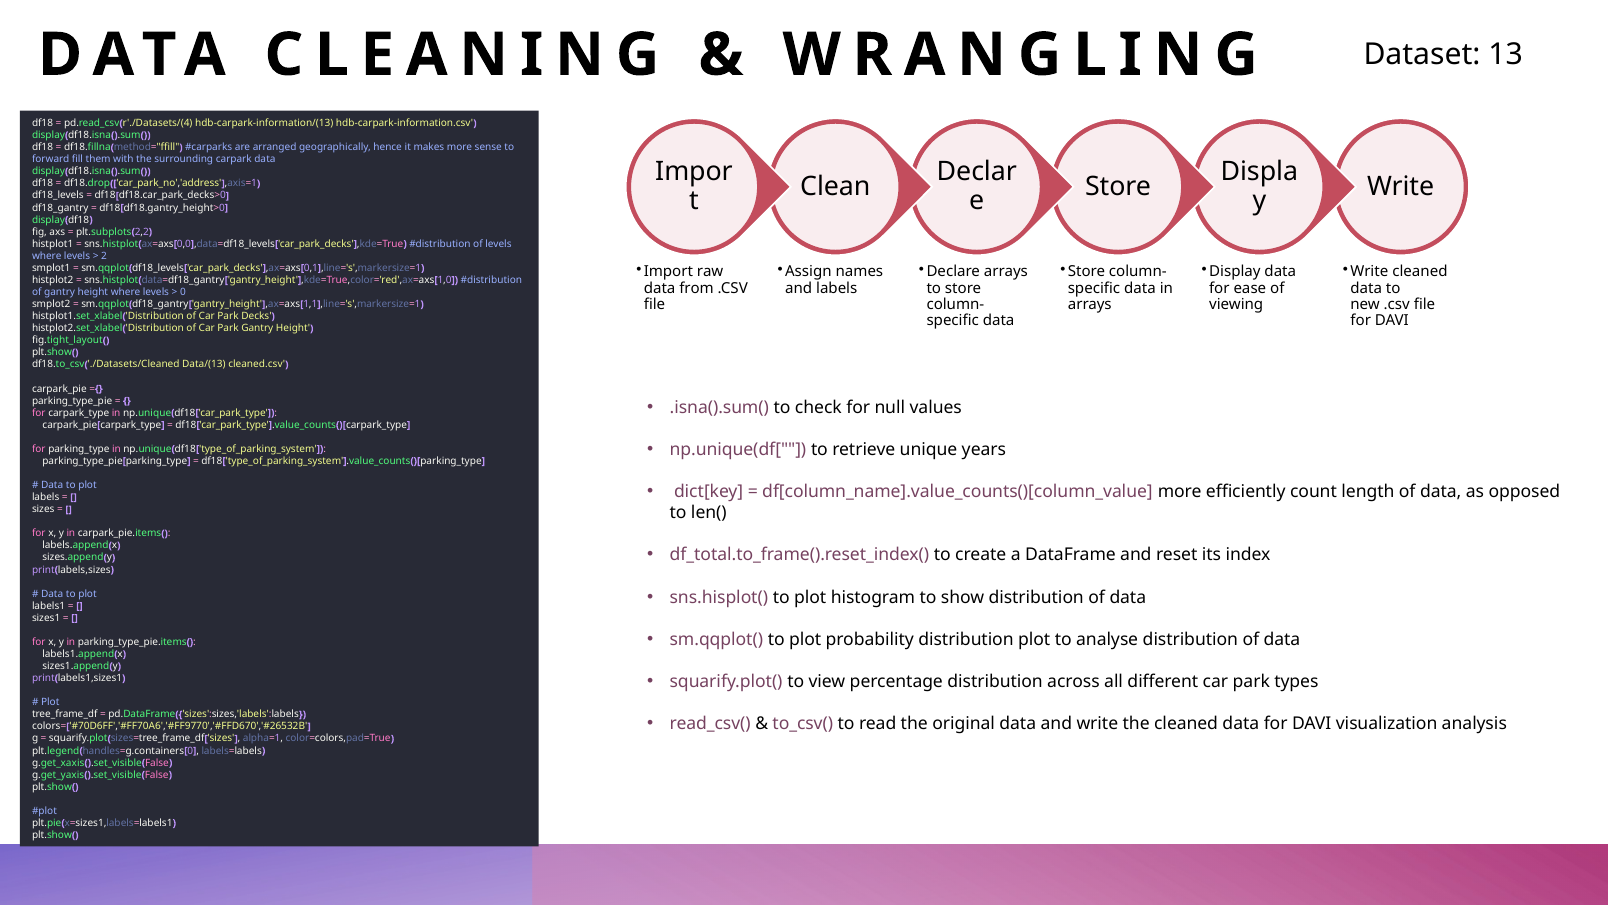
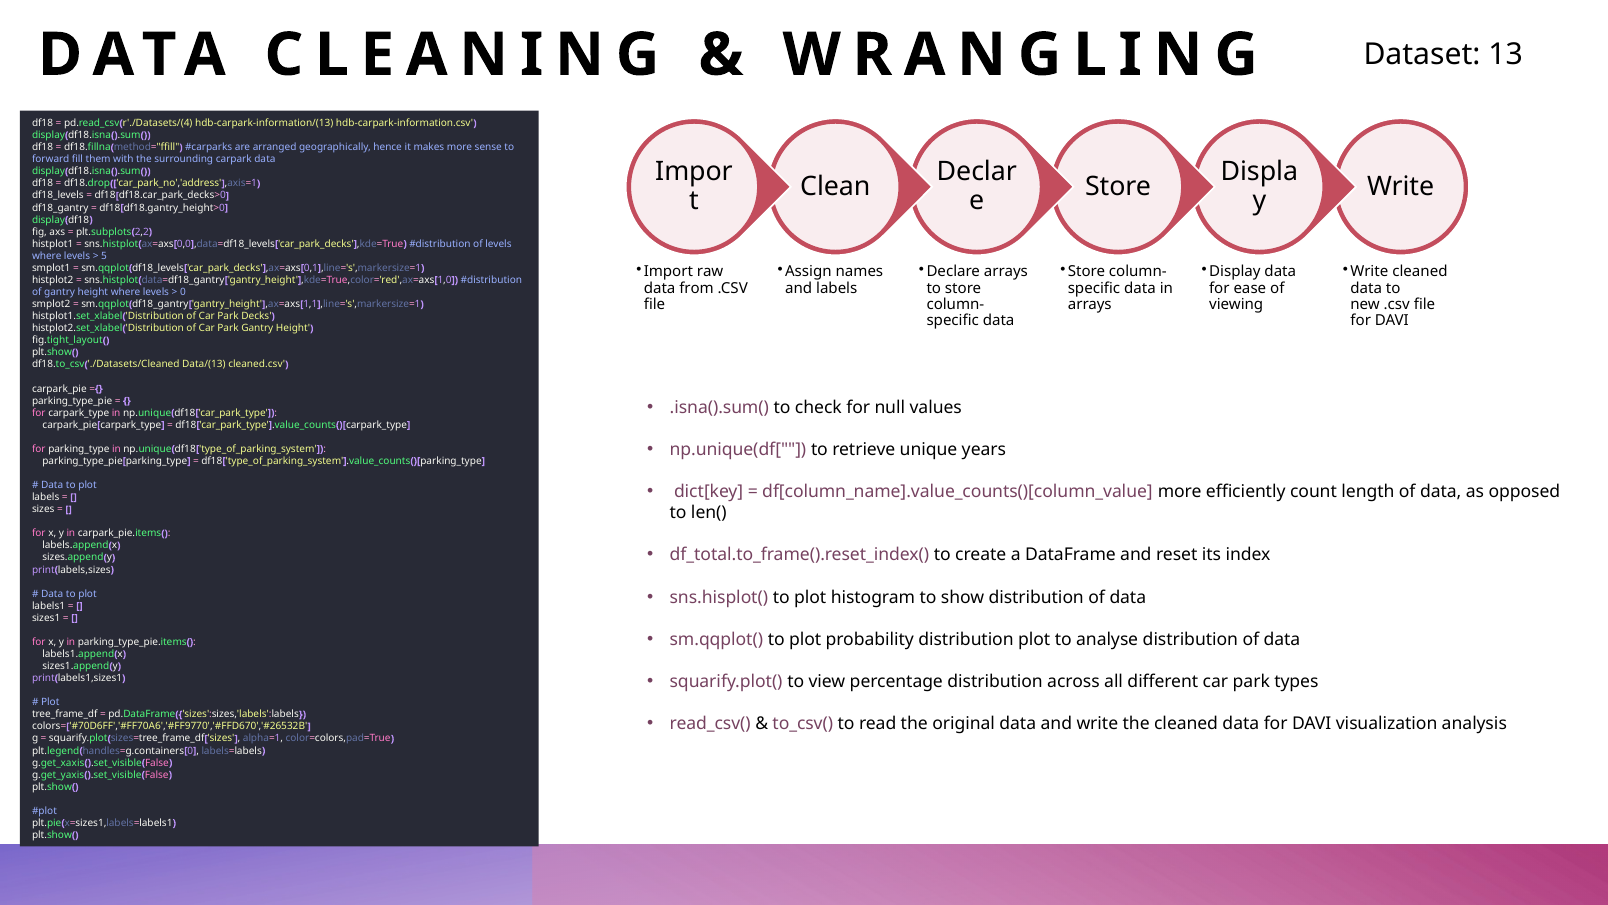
2: 2 -> 5 (104, 256)
